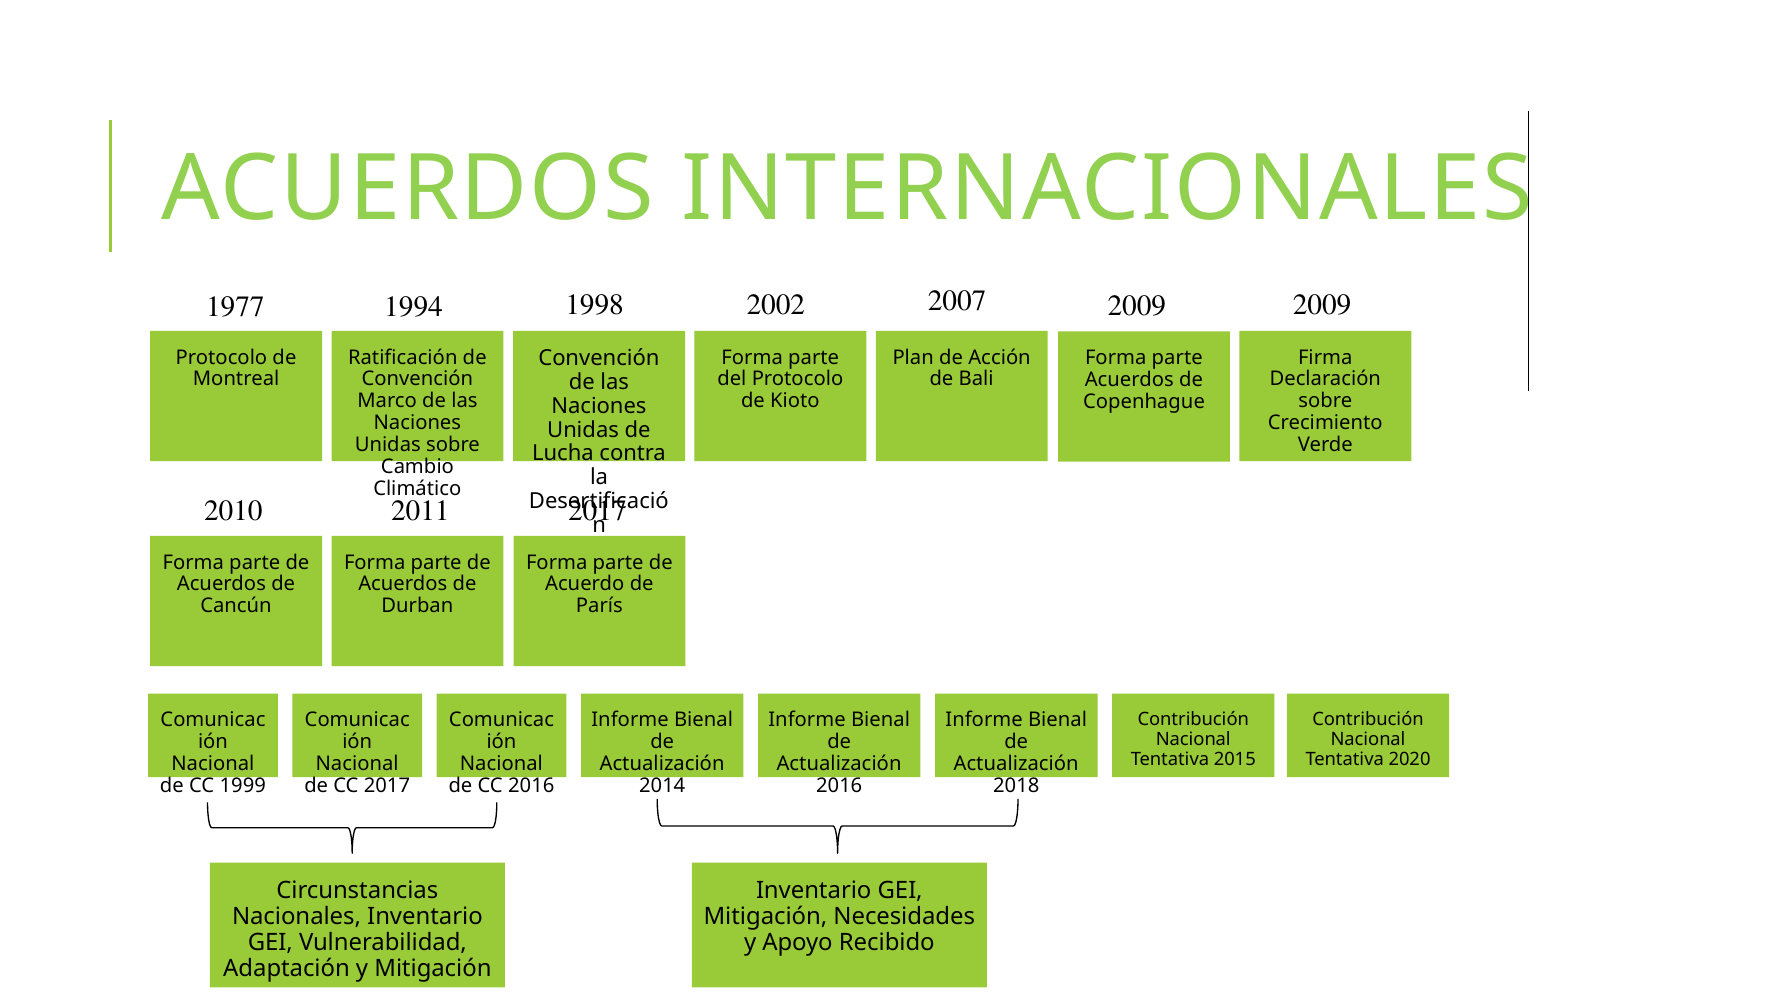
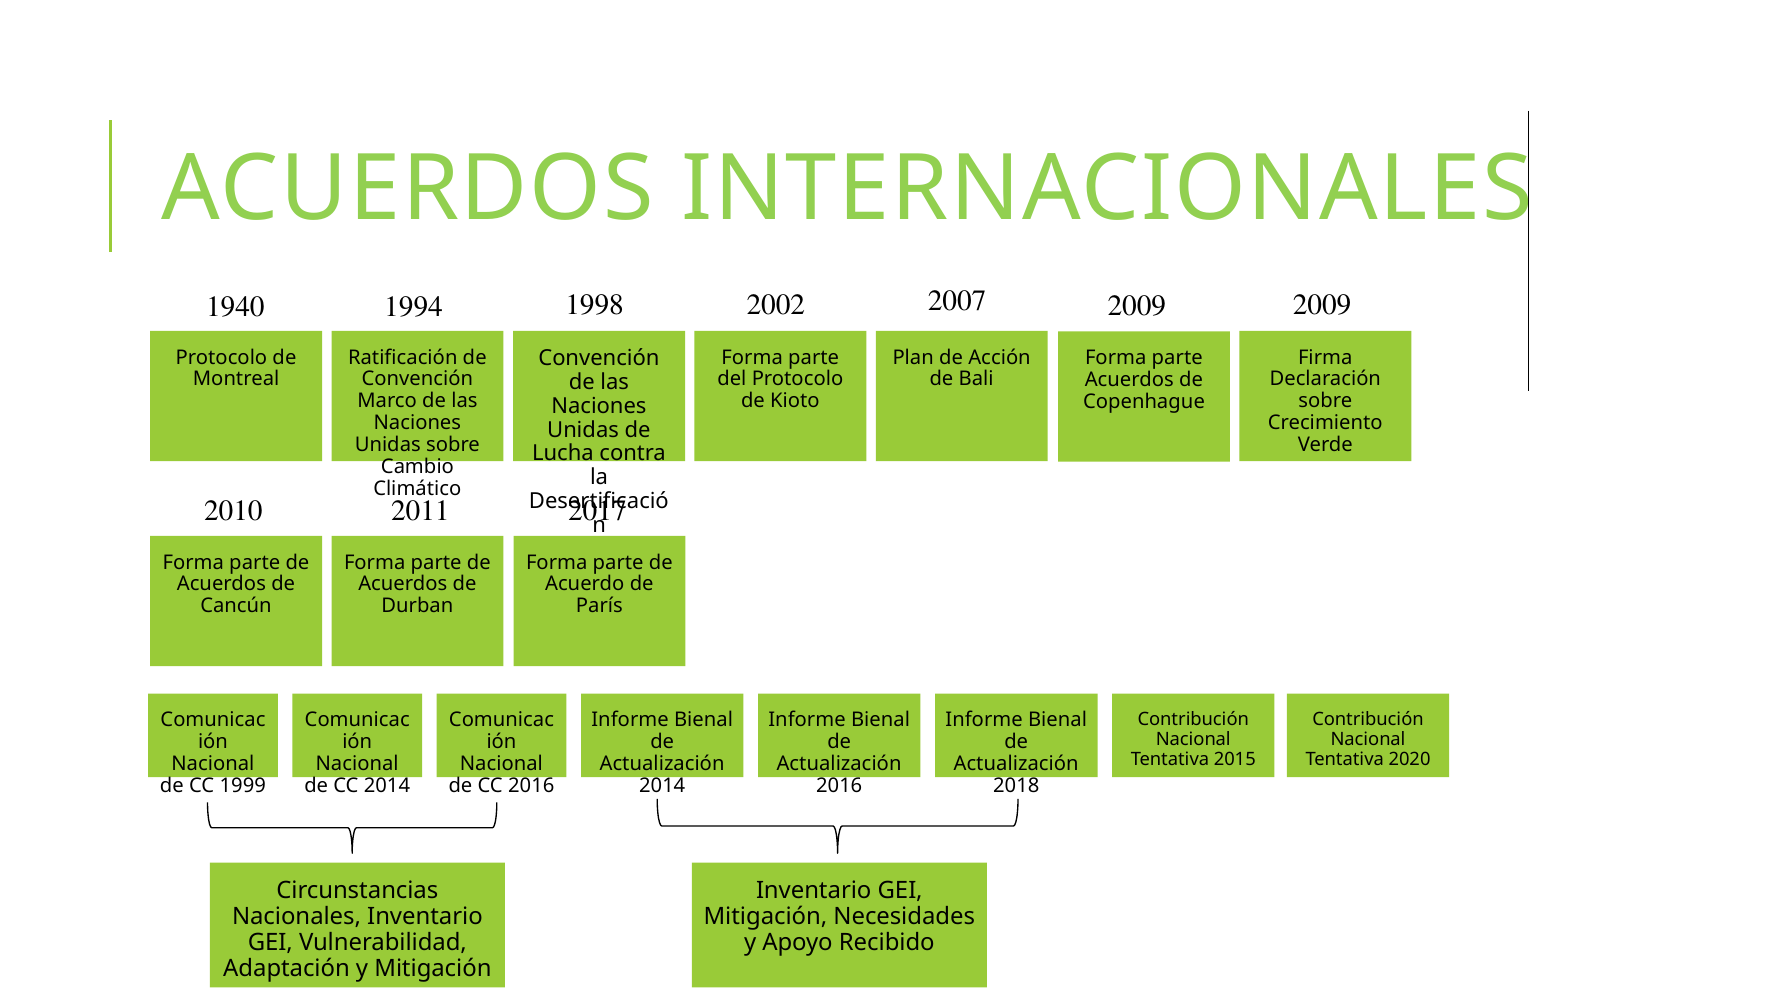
1977: 1977 -> 1940 (235, 306)
CC 2017: 2017 -> 2014 (387, 786)
